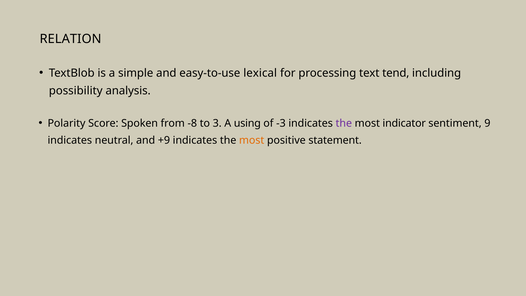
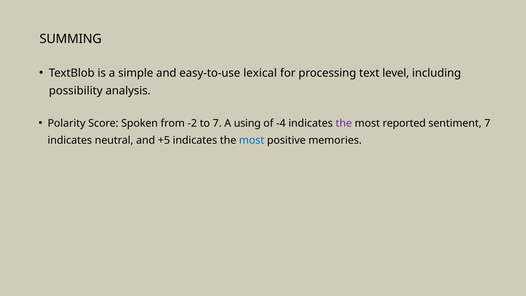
RELATION: RELATION -> SUMMING (71, 39)
tend: tend -> level (396, 73)
-8: -8 -> -2 (192, 123)
to 3: 3 -> 7 (217, 123)
-3: -3 -> -4 (281, 123)
indicator: indicator -> reported (404, 123)
sentiment 9: 9 -> 7 (487, 123)
+9: +9 -> +5 (164, 140)
most colour: orange -> blue (252, 140)
statement: statement -> memories (335, 140)
